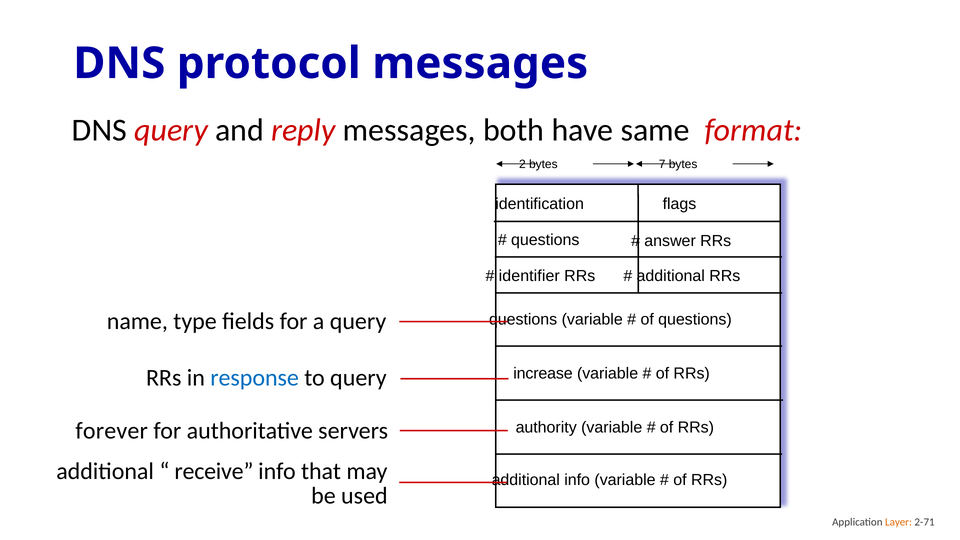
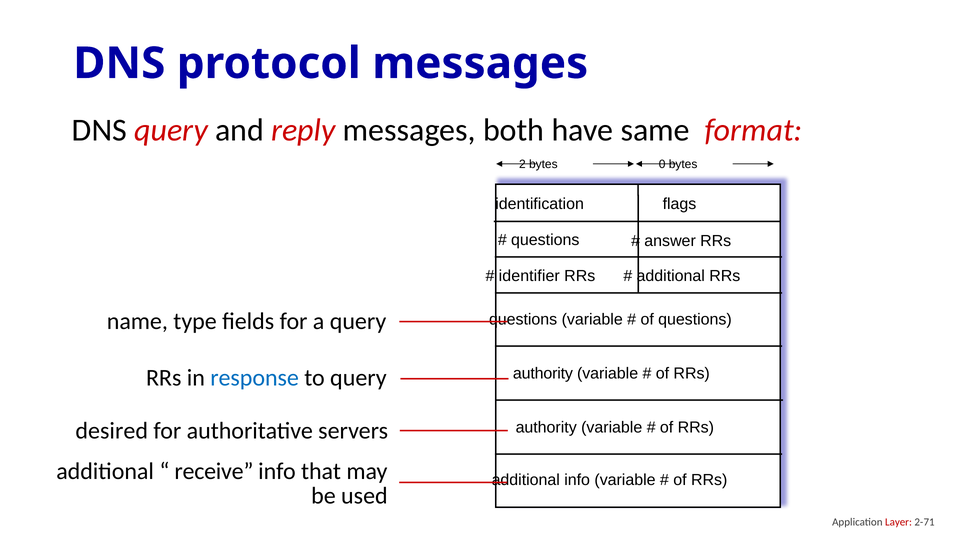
7: 7 -> 0 (662, 164)
increase: increase -> authority (543, 374)
forever: forever -> desired (112, 431)
Layer colour: orange -> red (899, 522)
